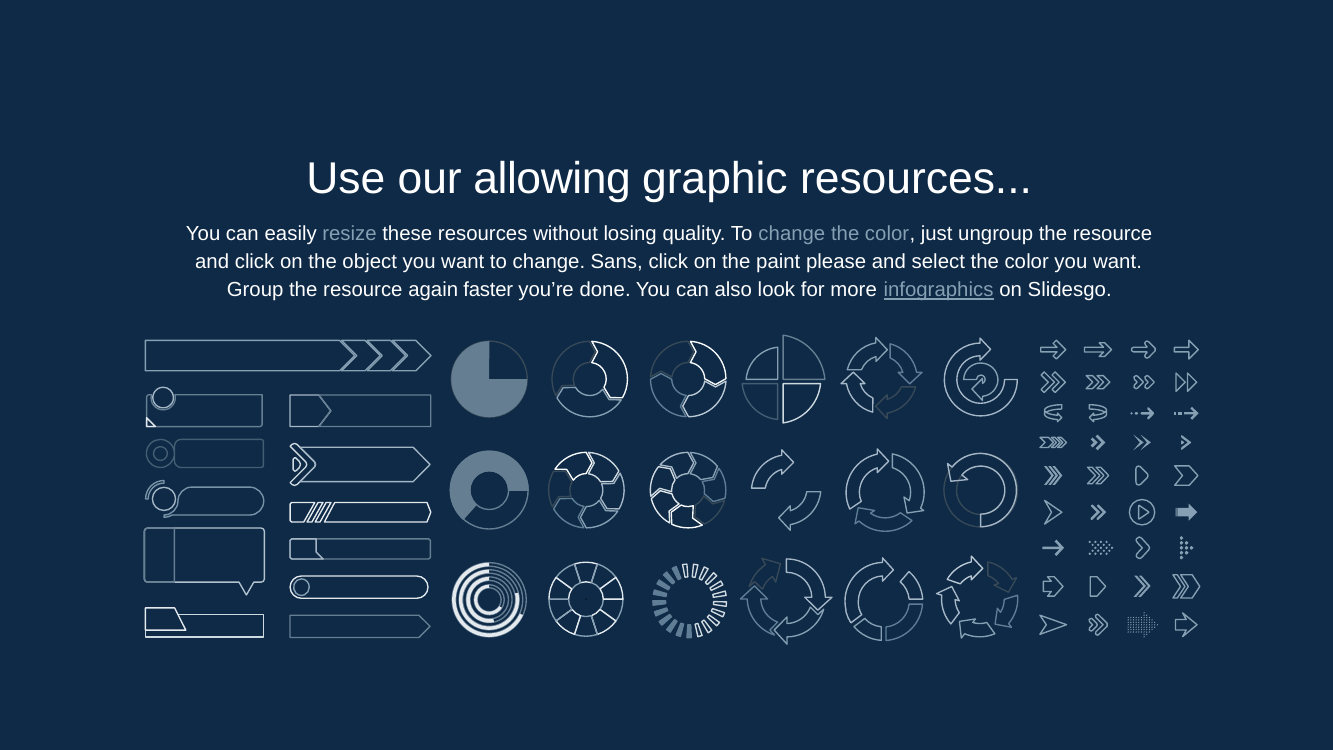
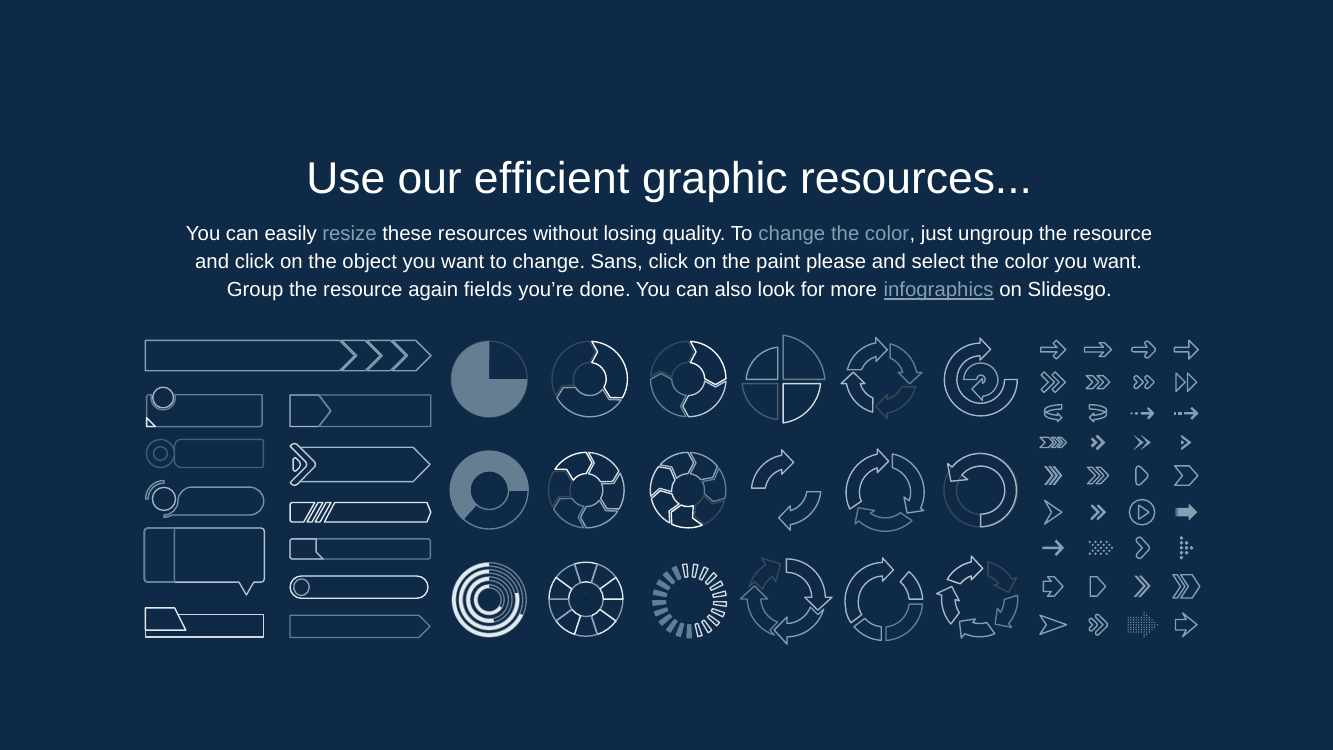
allowing: allowing -> efficient (552, 179)
faster: faster -> fields (488, 290)
